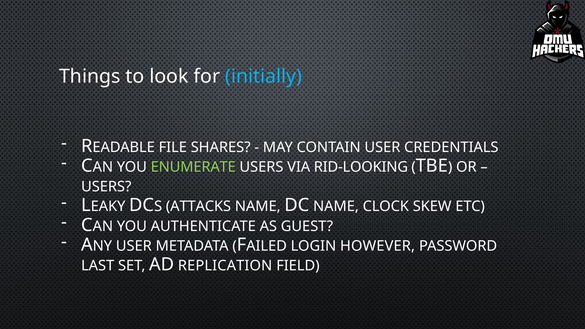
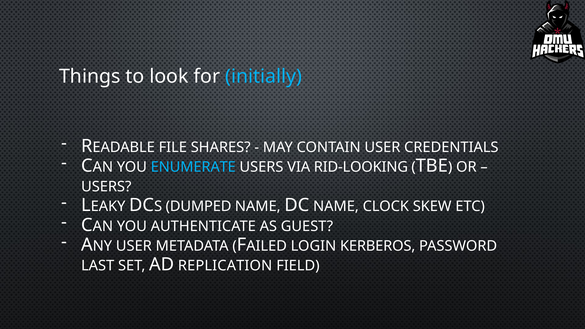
ENUMERATE colour: light green -> light blue (193, 167)
ATTACKS: ATTACKS -> DUMPED (199, 206)
HOWEVER: HOWEVER -> KERBEROS (378, 246)
